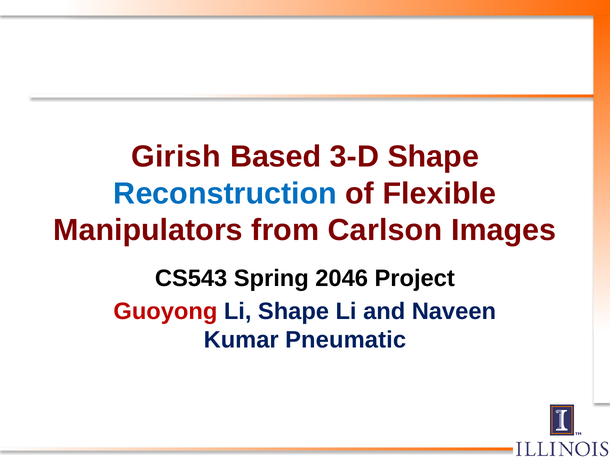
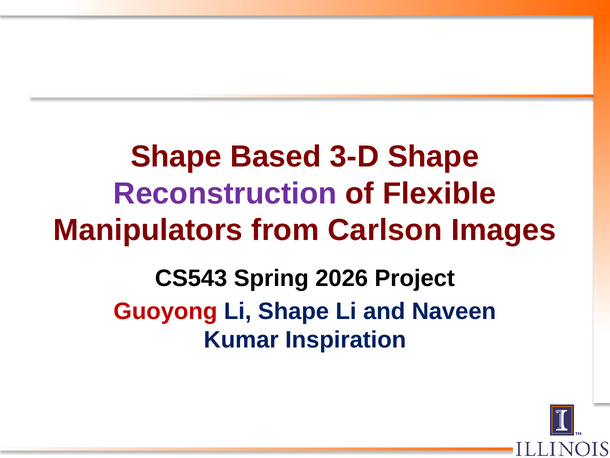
Girish: Girish -> Shape (176, 157)
Reconstruction colour: blue -> purple (225, 193)
2046: 2046 -> 2026 (342, 278)
Pneumatic: Pneumatic -> Inspiration (346, 340)
